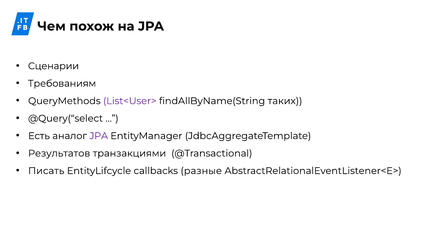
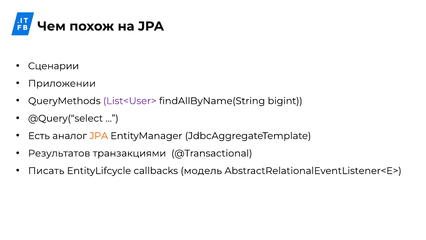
Требованиям: Требованиям -> Приложении (62, 83)
таких: таких -> bigint (285, 101)
JPA colour: purple -> orange (99, 136)
разные: разные -> модель (201, 171)
